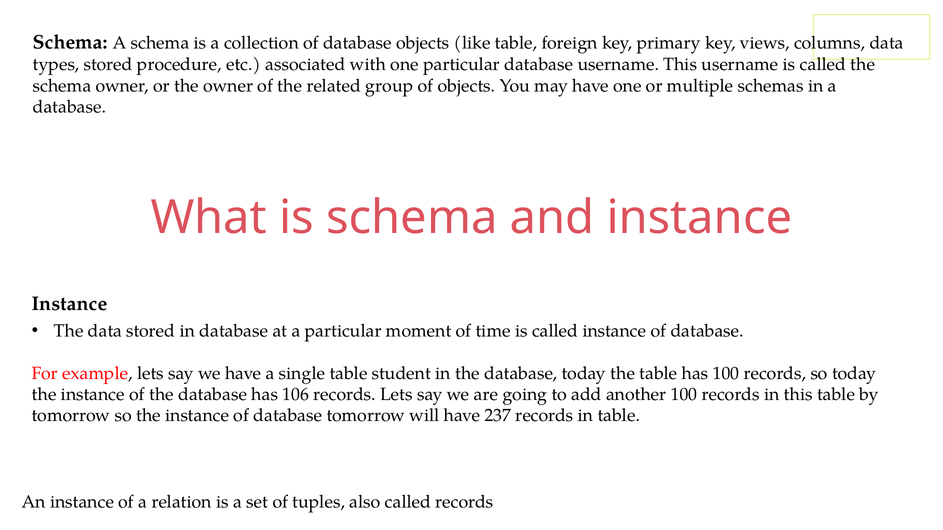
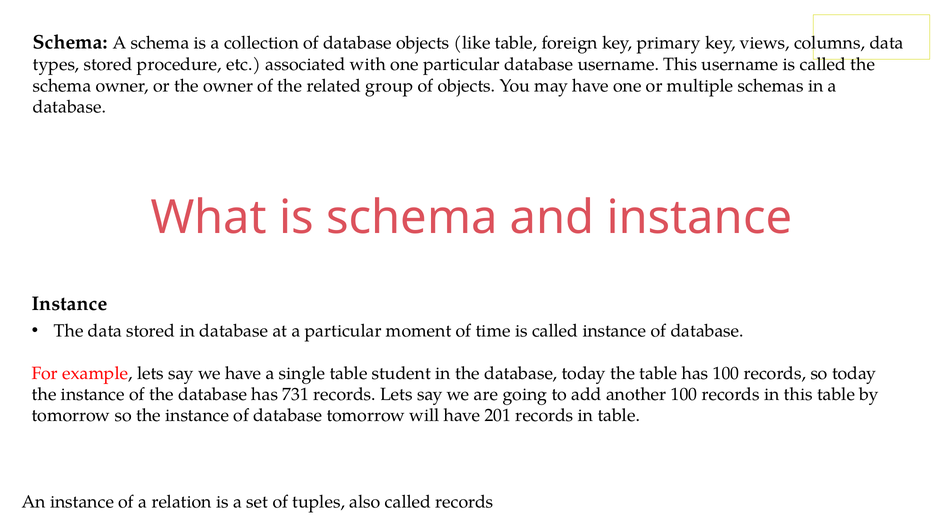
106: 106 -> 731 (296, 395)
237: 237 -> 201 (498, 416)
